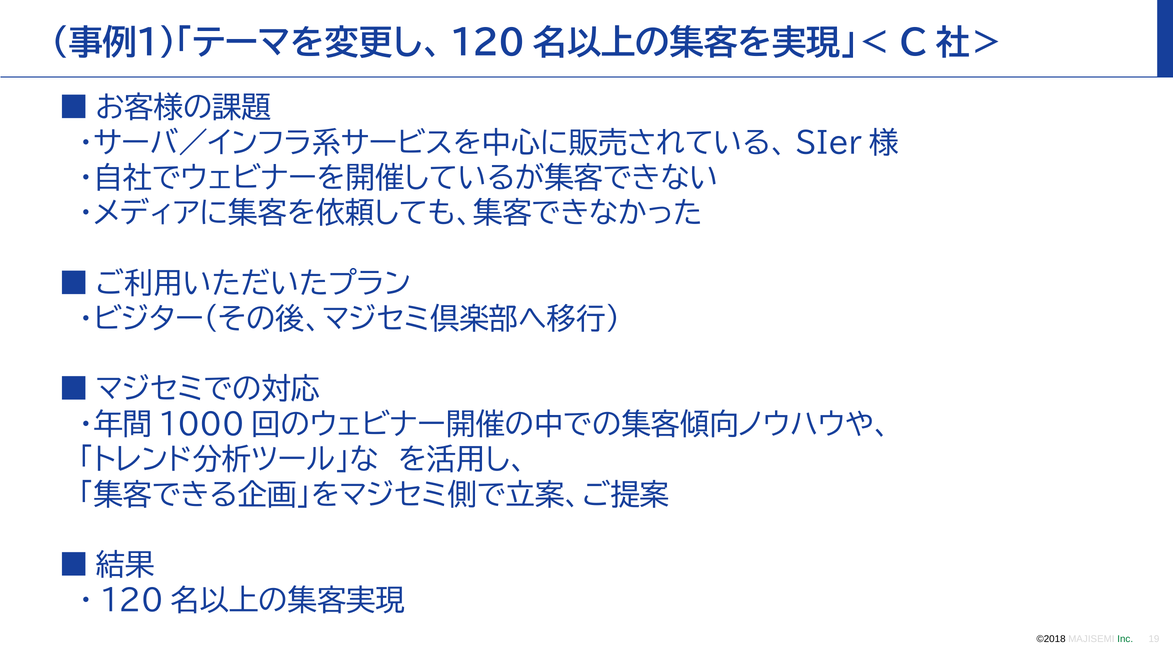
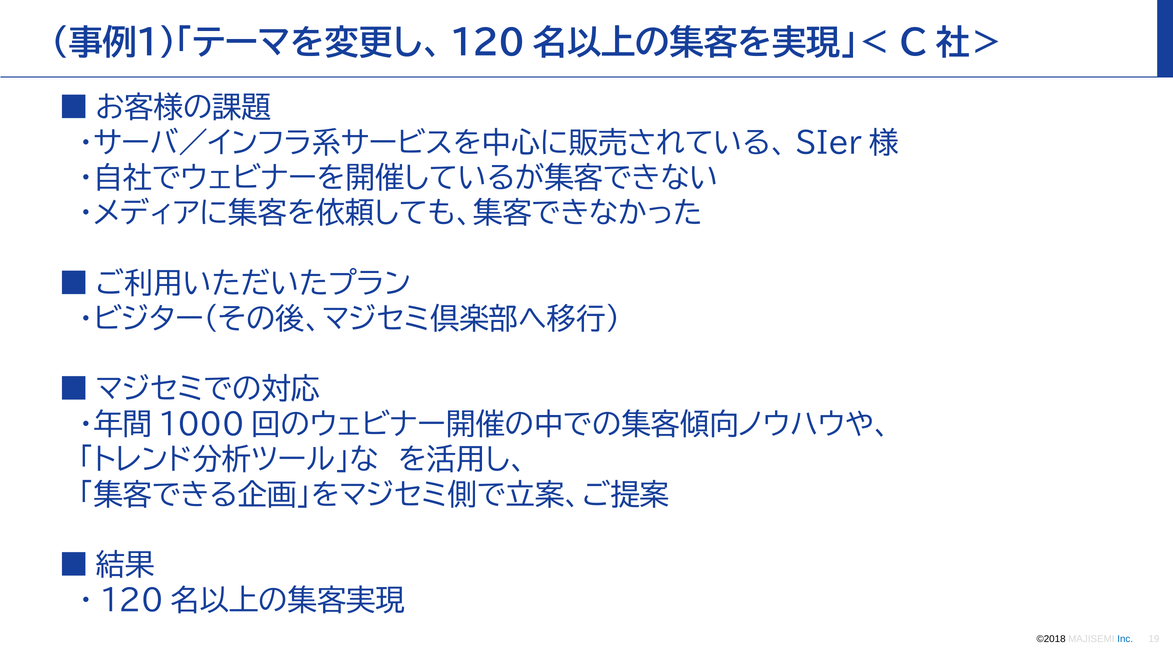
Inc colour: green -> blue (1125, 639)
